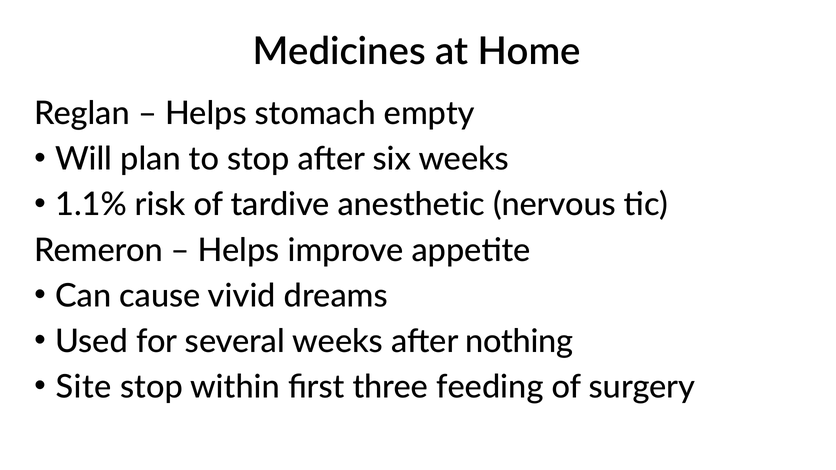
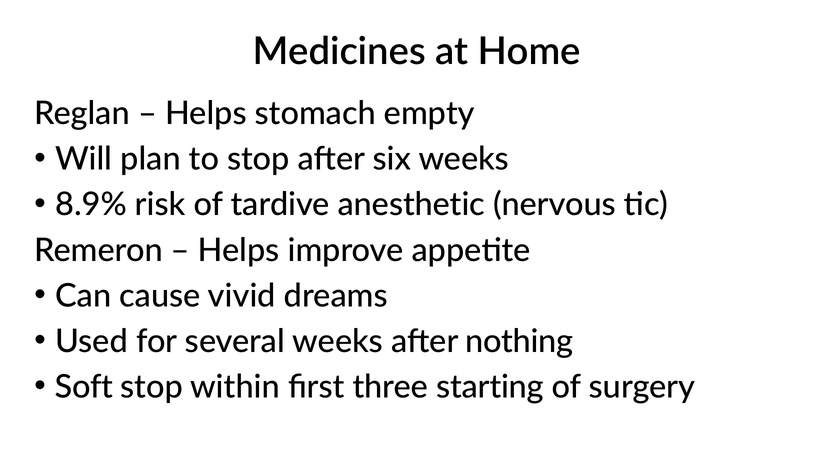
1.1%: 1.1% -> 8.9% (91, 205)
Site: Site -> Soft (84, 387)
feeding: feeding -> starting (490, 387)
